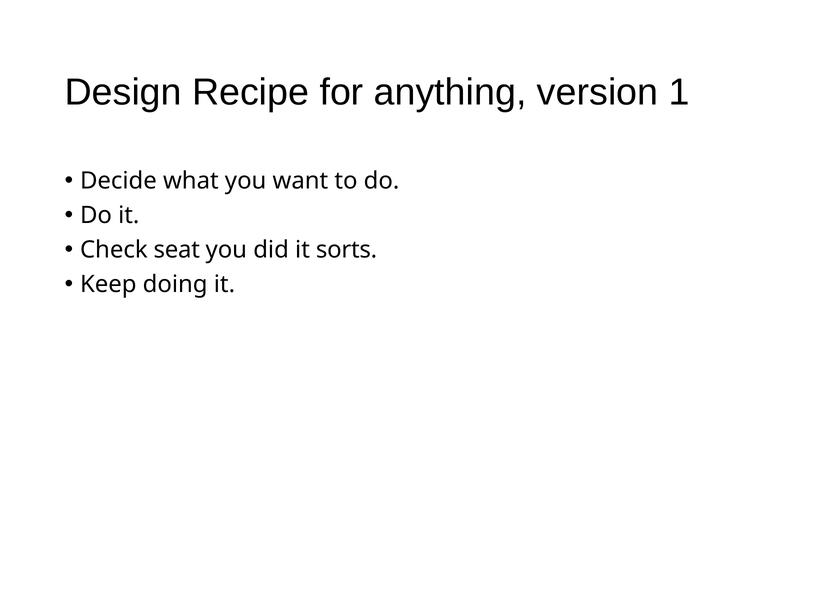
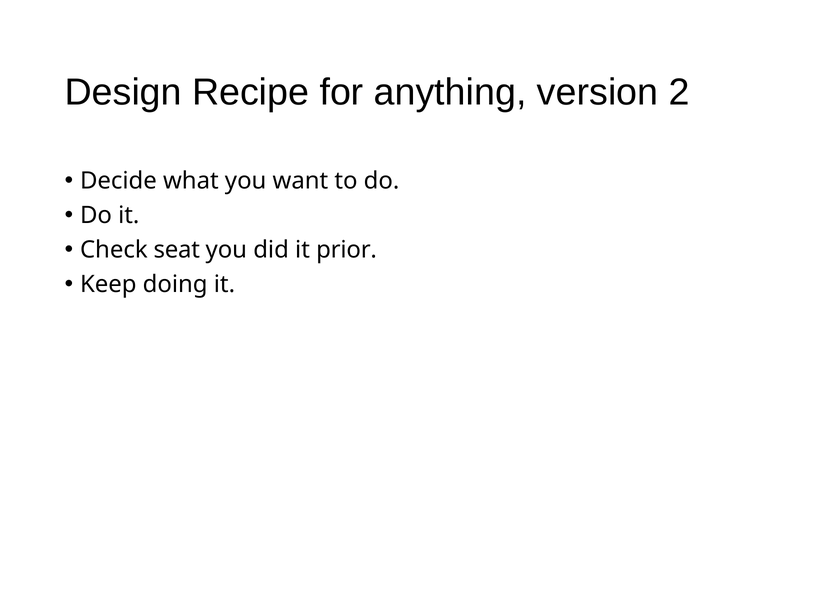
1: 1 -> 2 (679, 92)
sorts: sorts -> prior (347, 250)
